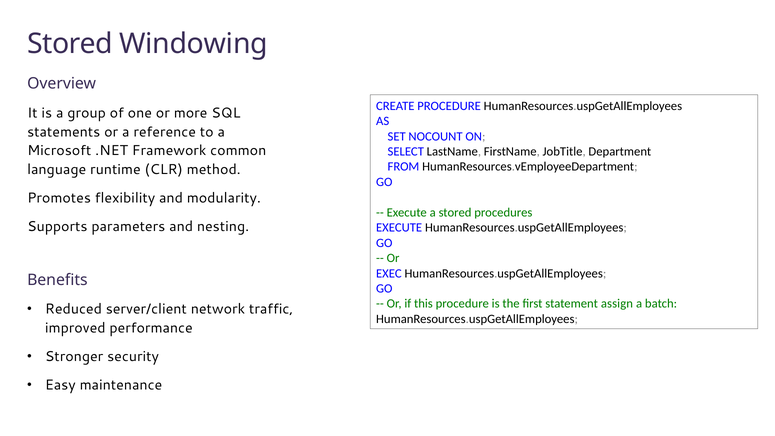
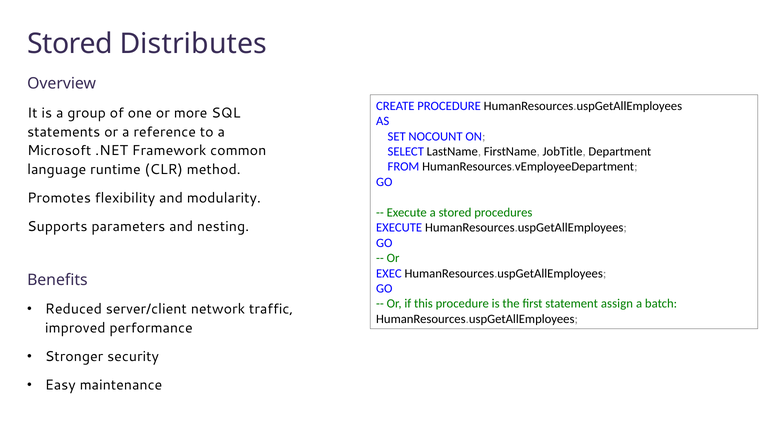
Windowing: Windowing -> Distributes (193, 44)
